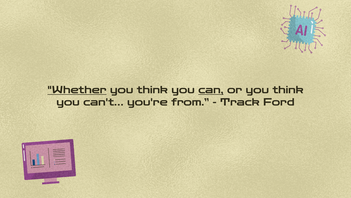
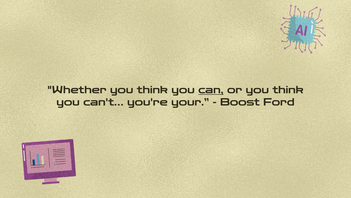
Whether underline: present -> none (77, 90)
from: from -> your (190, 102)
Track: Track -> Boost (240, 102)
